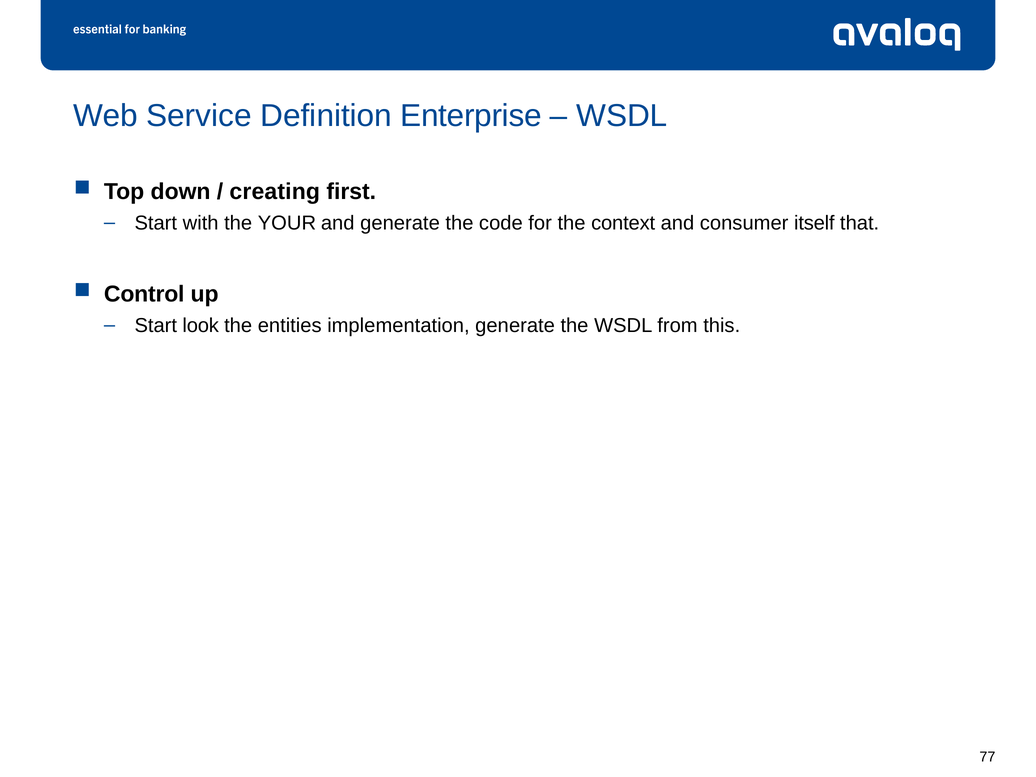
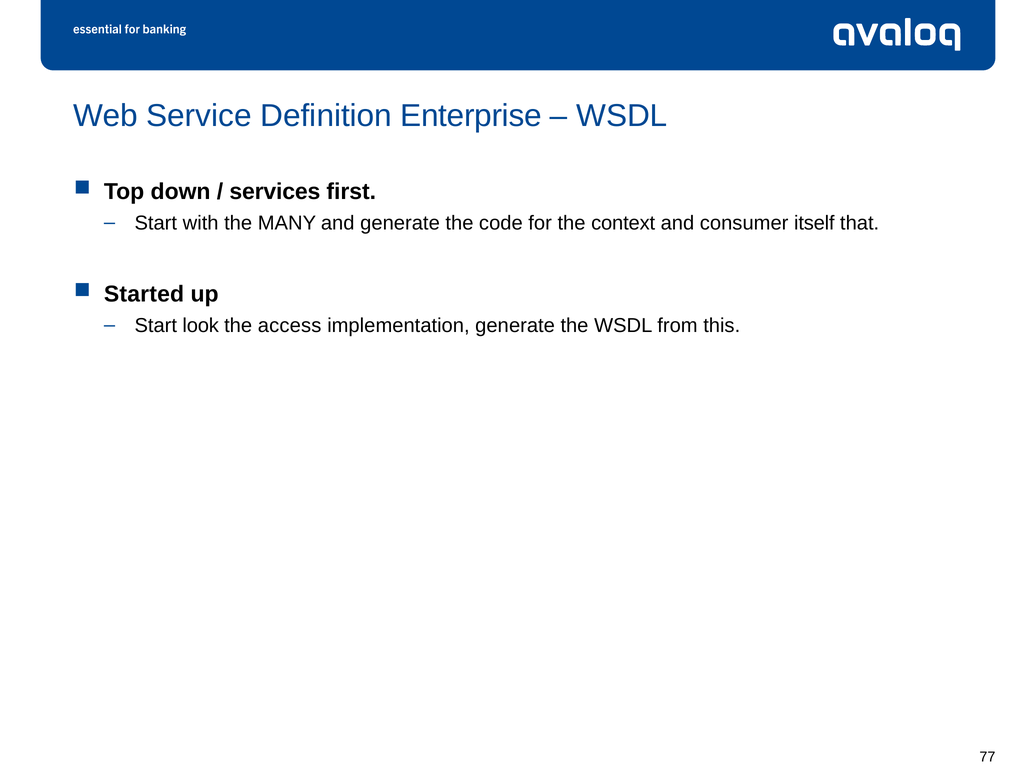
creating: creating -> services (275, 192)
YOUR: YOUR -> MANY (287, 223)
Control: Control -> Started (144, 294)
entities: entities -> access (290, 326)
